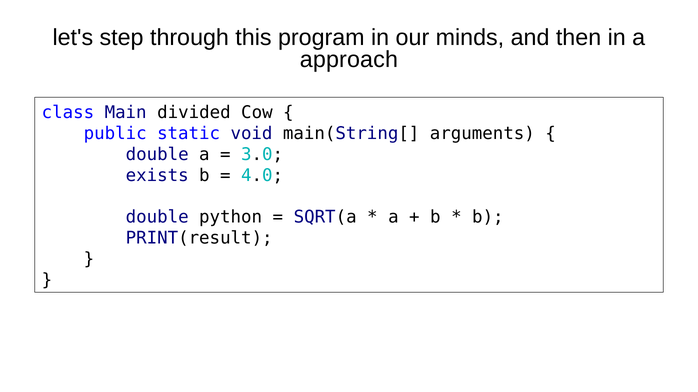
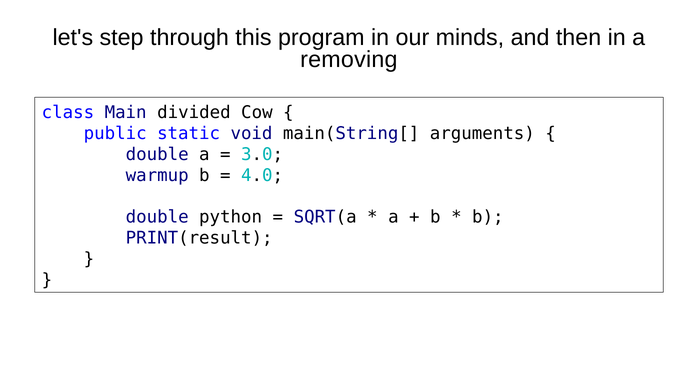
approach: approach -> removing (349, 60)
exists: exists -> warmup (157, 176)
